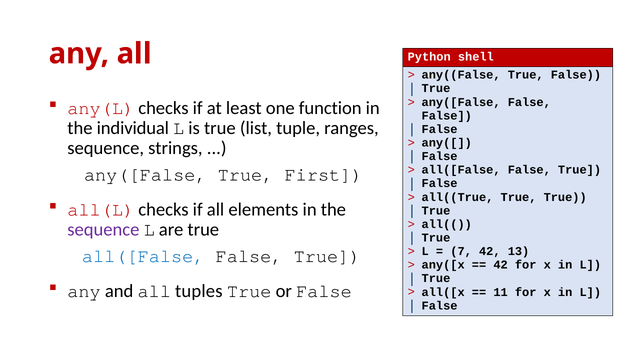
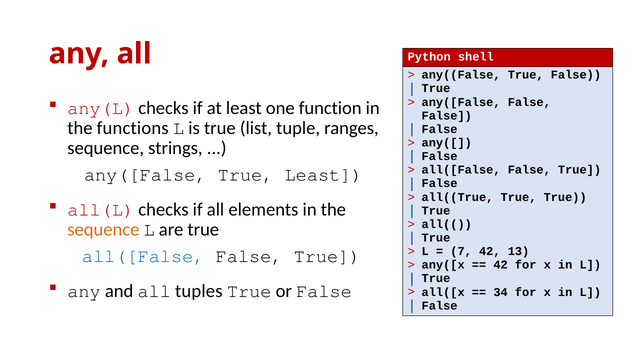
individual: individual -> functions (133, 128)
True First: First -> Least (324, 175)
sequence colour: purple -> orange (103, 229)
11: 11 -> 34 (501, 292)
